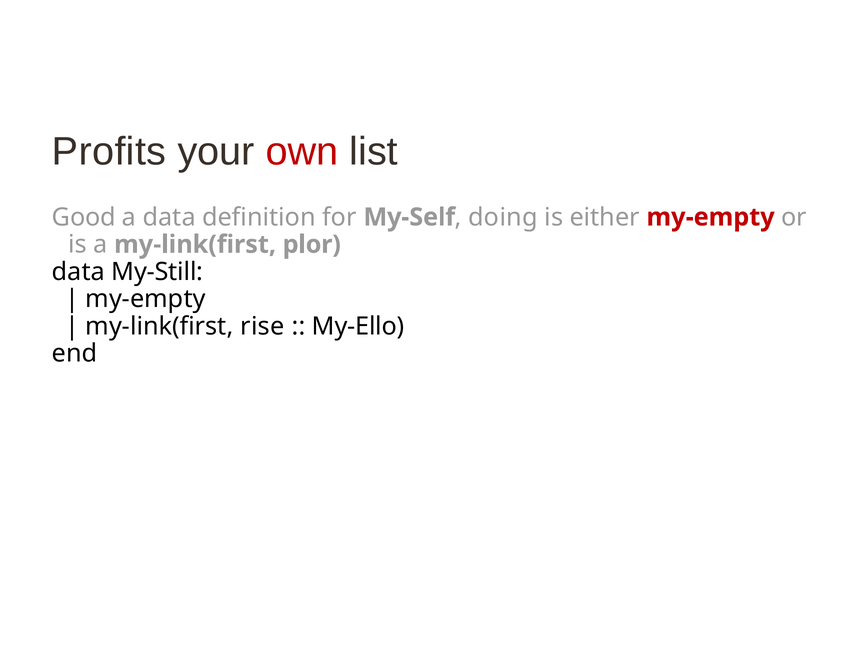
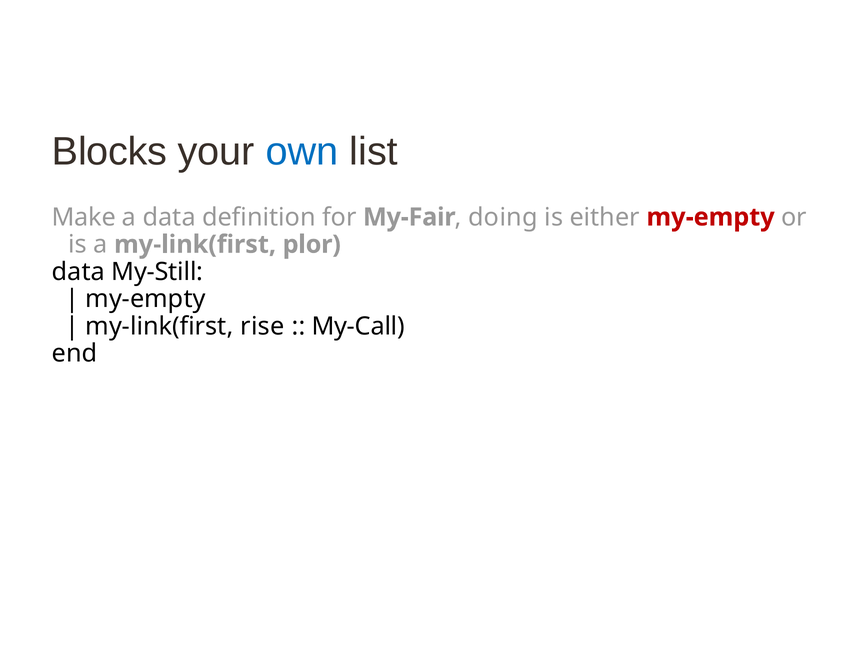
Profits: Profits -> Blocks (109, 152)
own colour: red -> blue (302, 152)
Good: Good -> Make (84, 217)
My-Self: My-Self -> My-Fair (409, 217)
My-Ello: My-Ello -> My-Call (358, 326)
